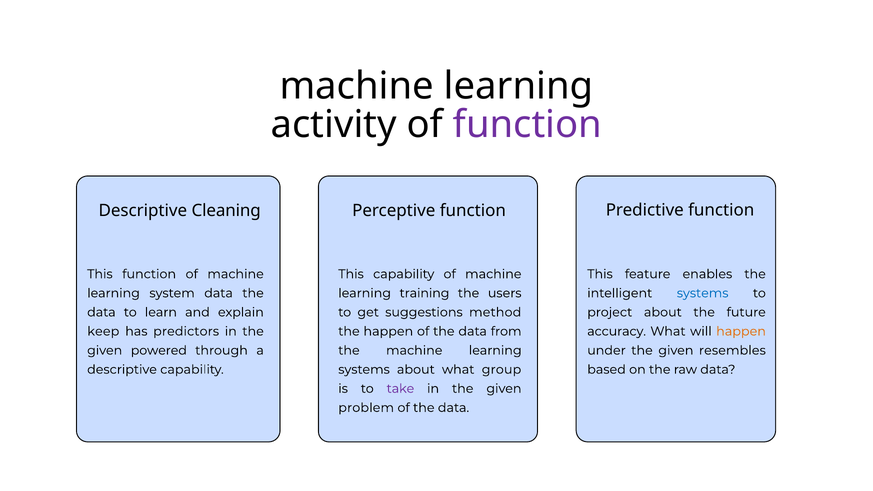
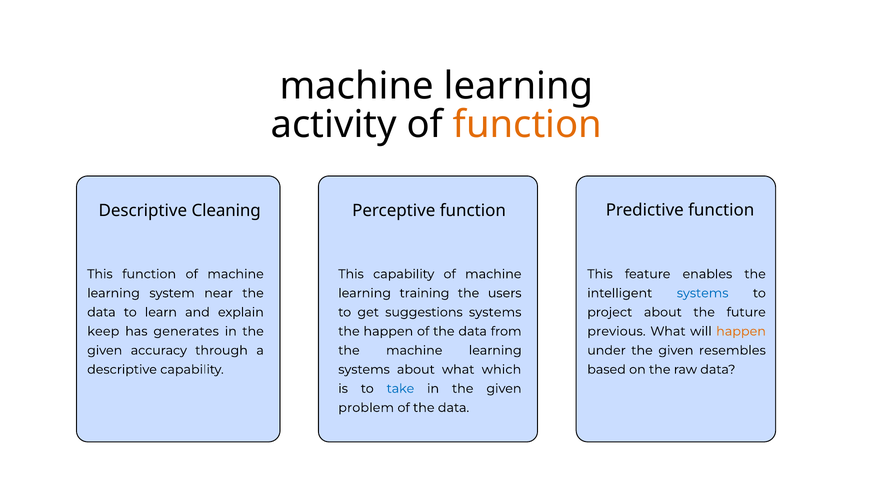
function colour: purple -> orange (527, 125)
system data: data -> near (219, 293)
suggestions method: method -> systems (495, 312)
predictors: predictors -> generates (186, 331)
accuracy: accuracy -> previous (616, 331)
powered: powered -> accuracy (159, 350)
group: group -> which (501, 370)
take colour: purple -> blue (400, 389)
